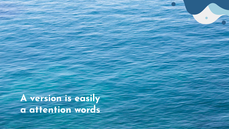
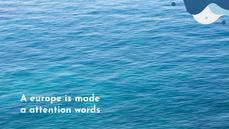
version: version -> europe (46, 98)
easily: easily -> made (87, 98)
